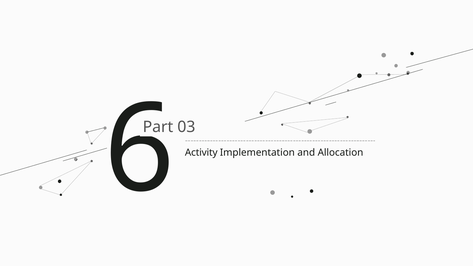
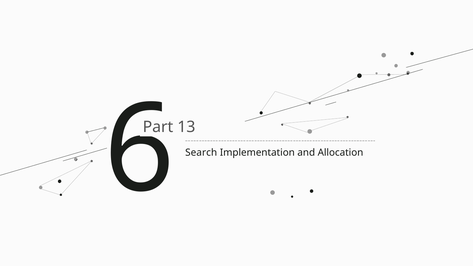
Activity: Activity -> Search (201, 153)
03: 03 -> 13 (186, 127)
